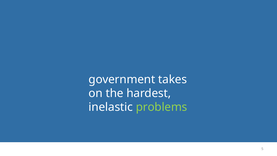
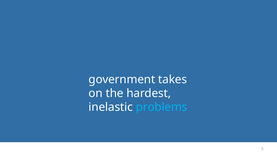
problems colour: light green -> light blue (162, 107)
